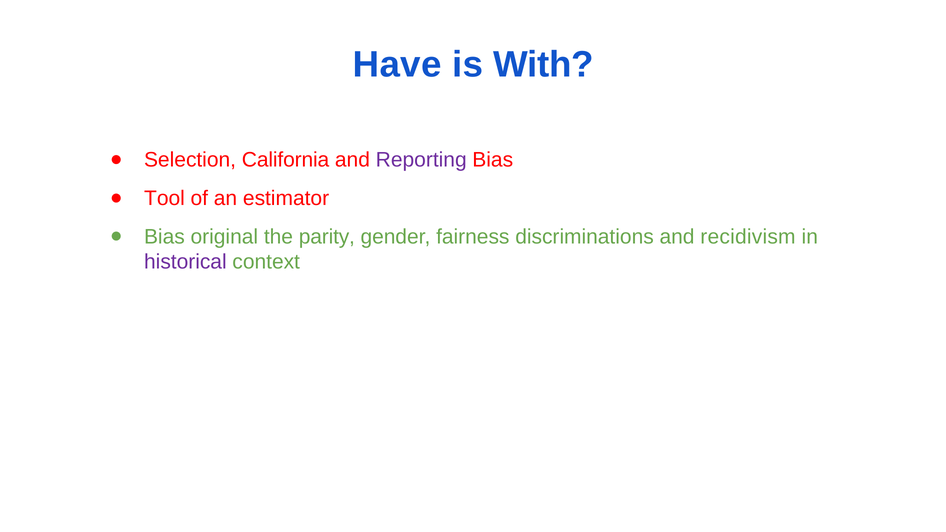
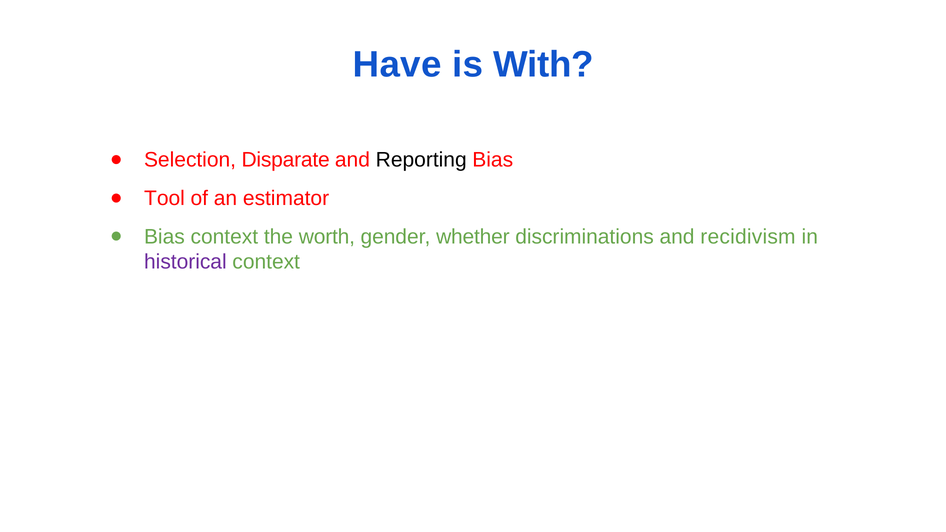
California: California -> Disparate (286, 160)
Reporting colour: purple -> black (421, 160)
Bias original: original -> context (224, 237)
parity: parity -> worth (327, 237)
fairness: fairness -> whether (473, 237)
